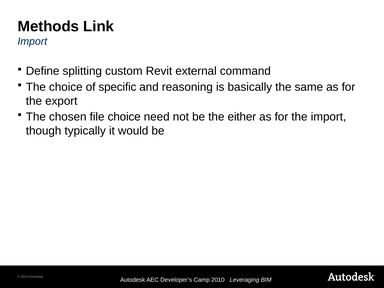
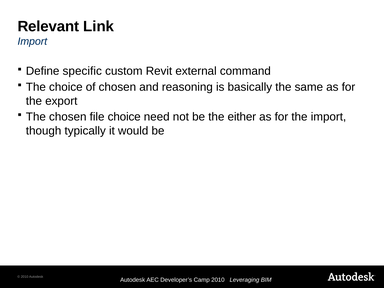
Methods: Methods -> Relevant (48, 26)
splitting: splitting -> specific (82, 71)
of specific: specific -> chosen (117, 87)
